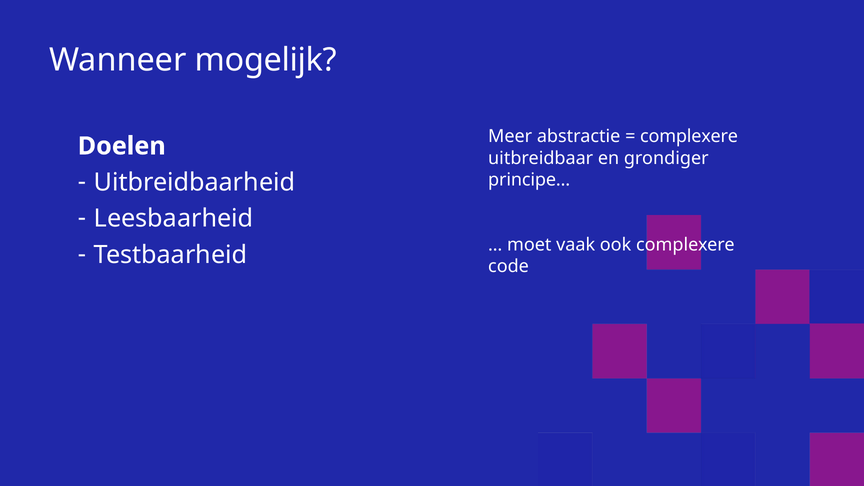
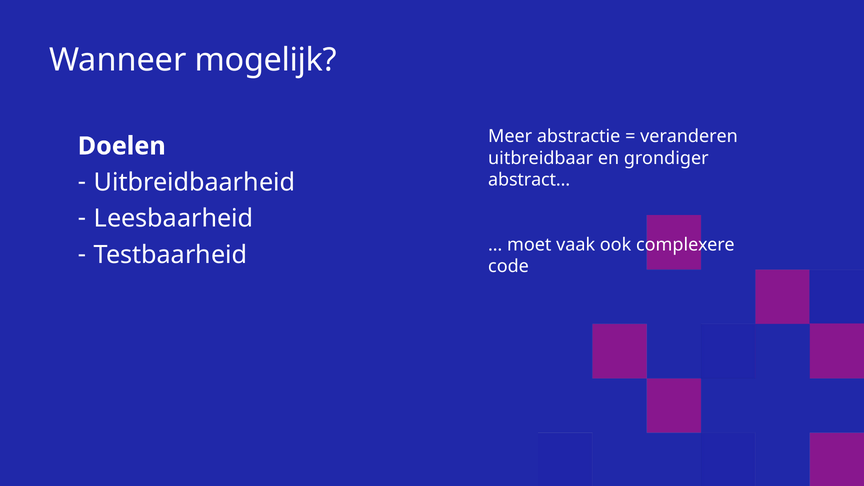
complexere: complexere -> veranderen (689, 137)
principe…: principe… -> abstract… (529, 180)
